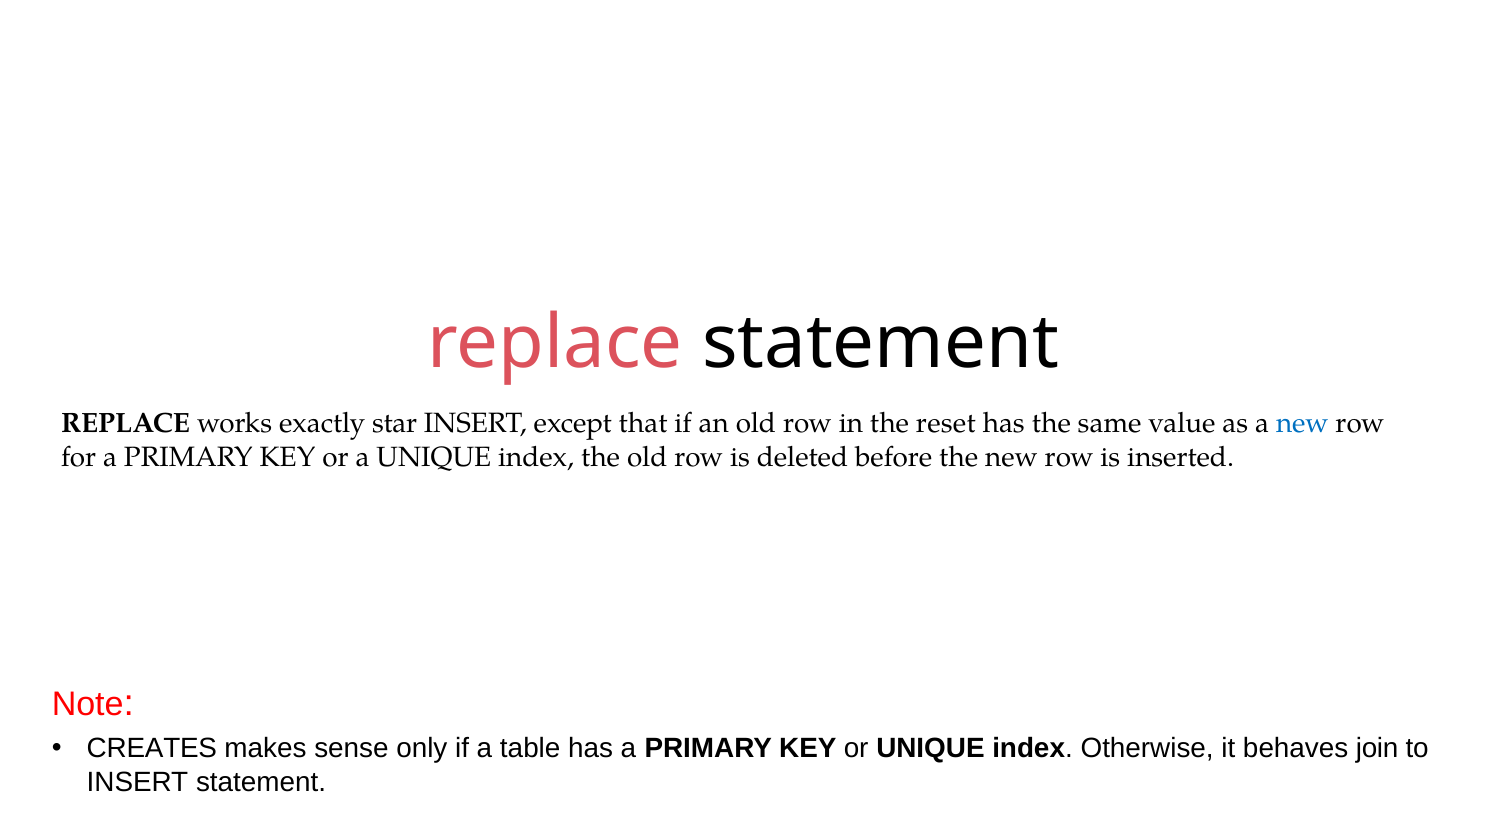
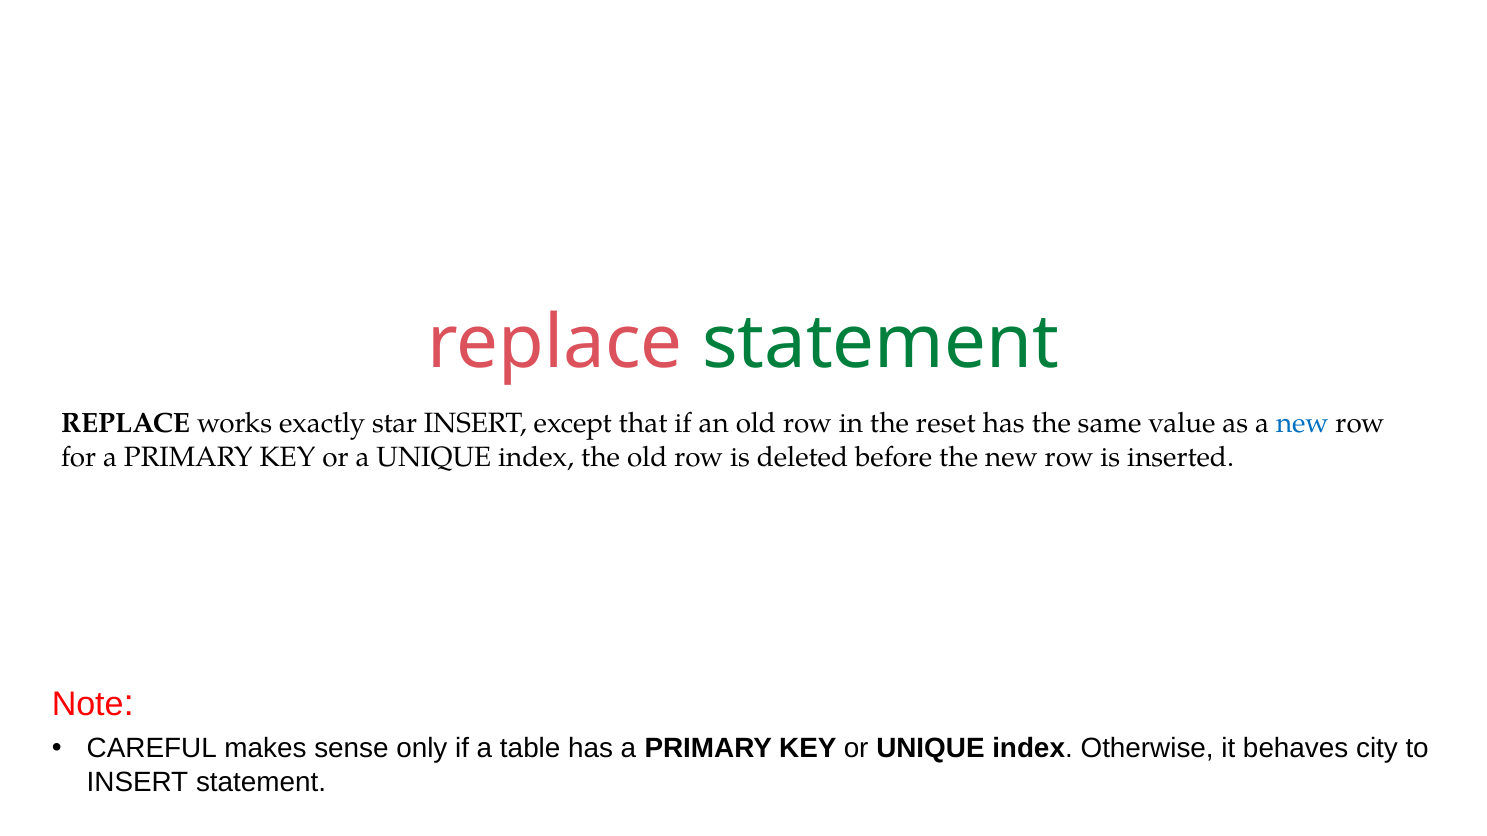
statement colour: black -> green (881, 343)
CREATES: CREATES -> CAREFUL (152, 749)
join: join -> city (1377, 749)
